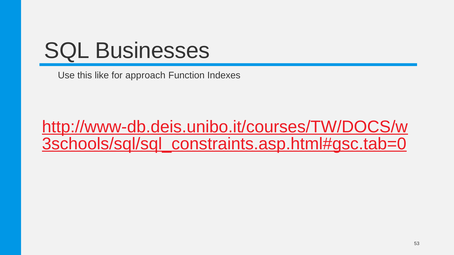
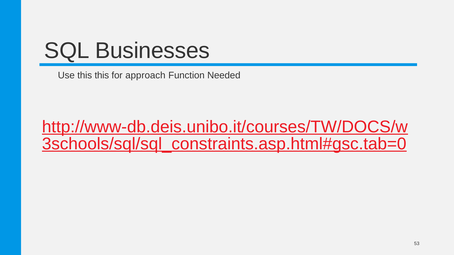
this like: like -> this (102, 75)
Indexes: Indexes -> Needed (224, 75)
